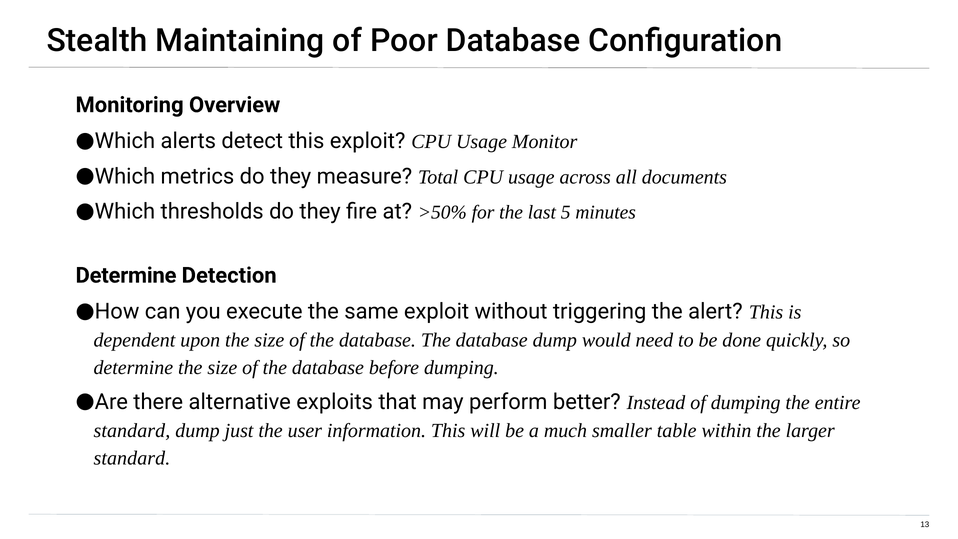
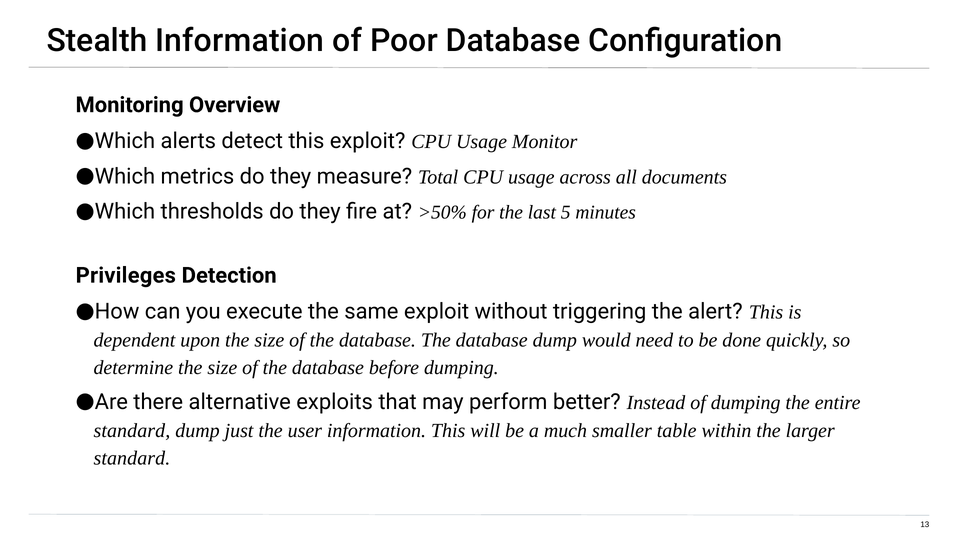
Stealth Maintaining: Maintaining -> Information (240, 41)
Determine: Determine -> Privileges (126, 275)
